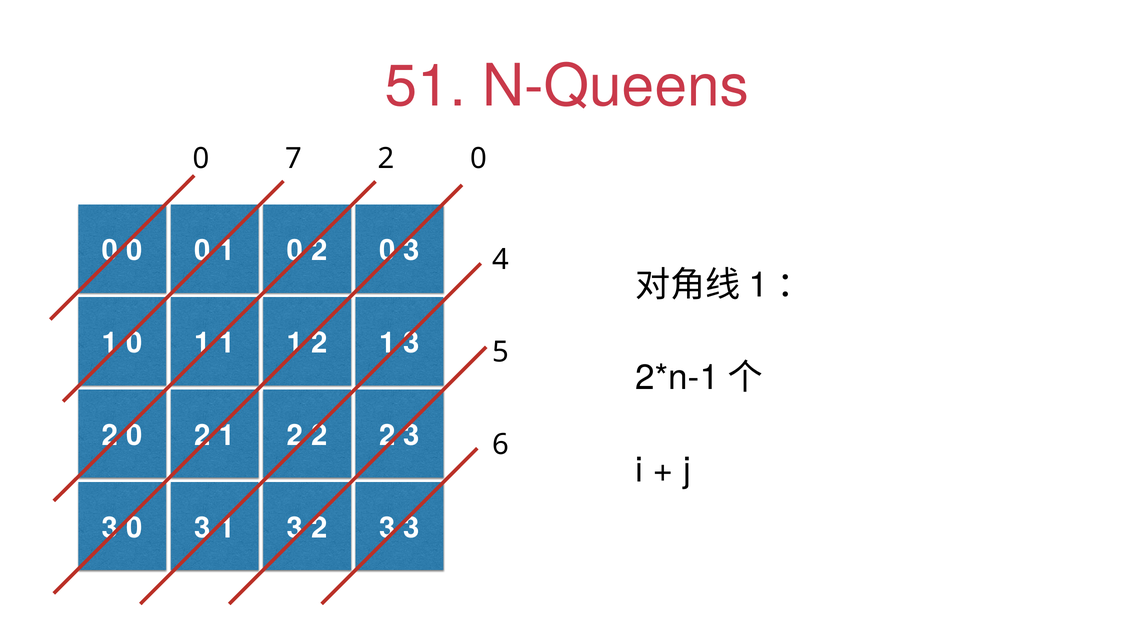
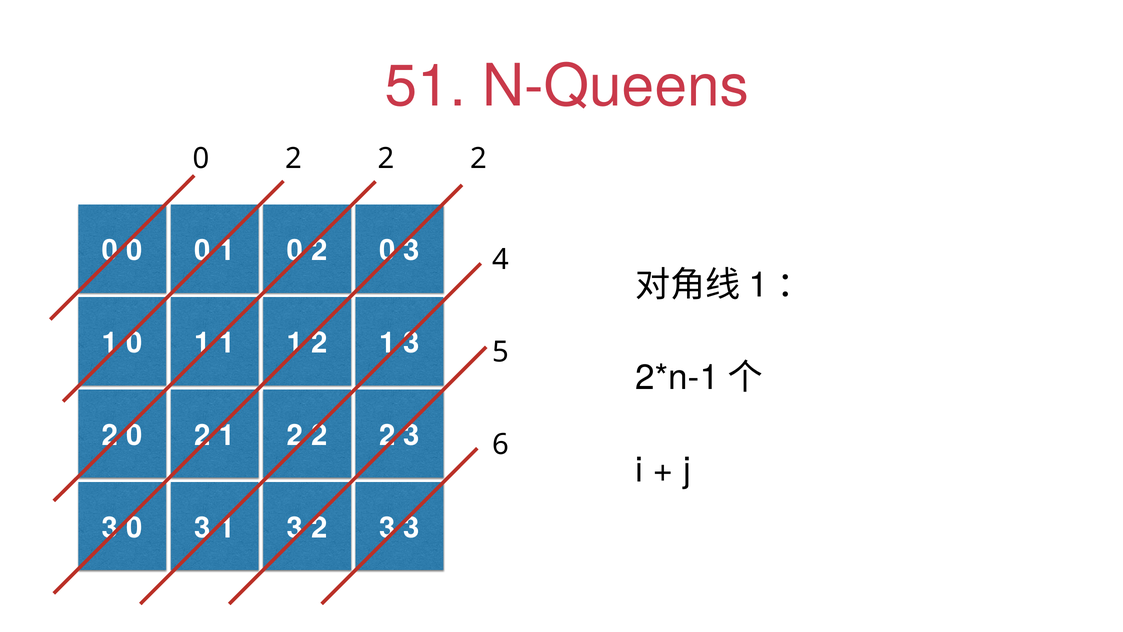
7: 7 -> 2 (294, 158)
0: 0 -> 2 (479, 158)
